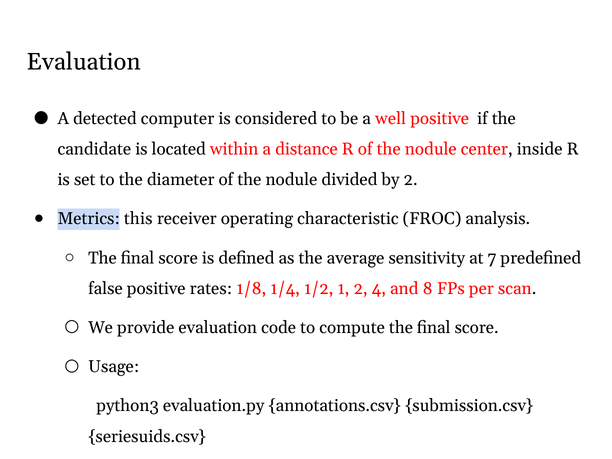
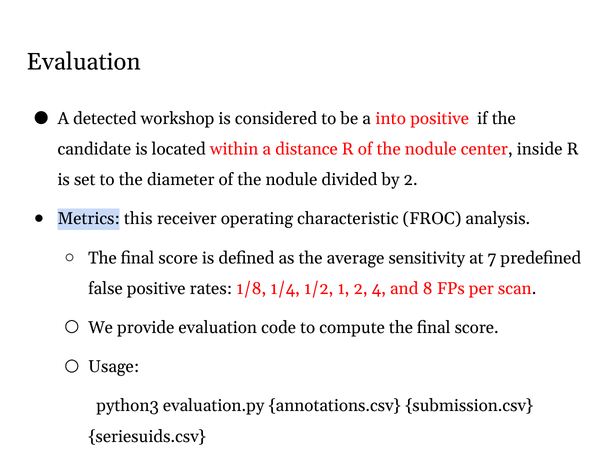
computer: computer -> workshop (178, 119)
well: well -> into (391, 119)
